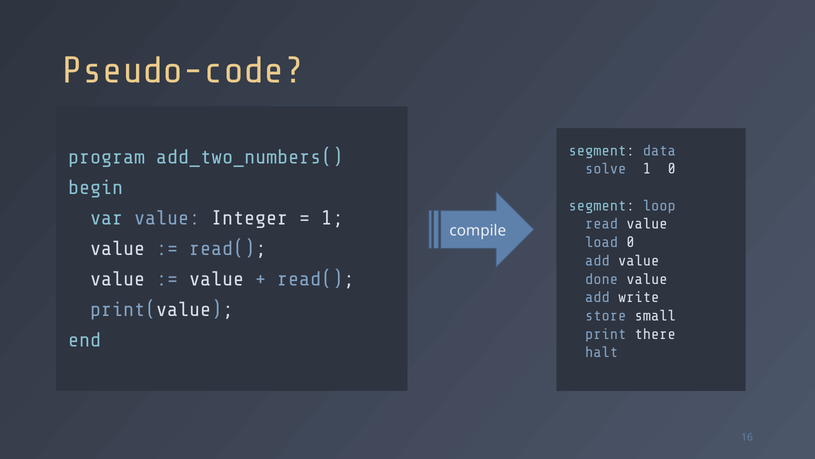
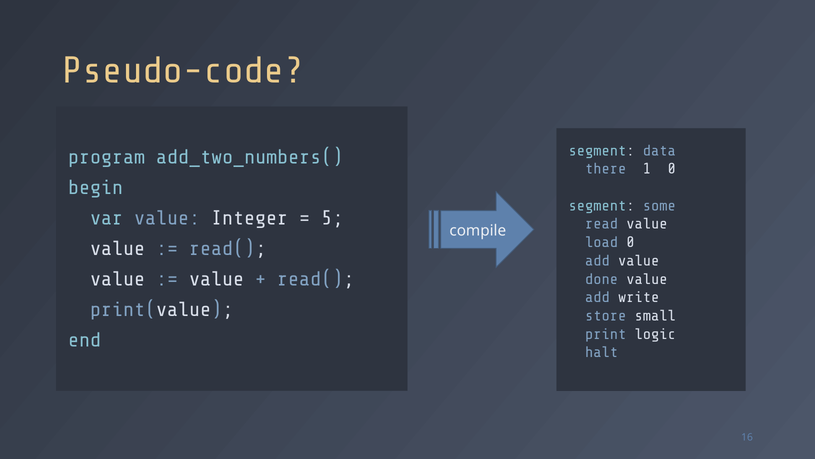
solve: solve -> there (606, 169)
loop: loop -> some (659, 205)
1: 1 -> 5 (332, 218)
there: there -> logic (655, 334)
